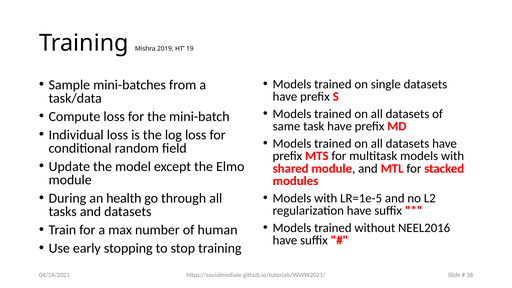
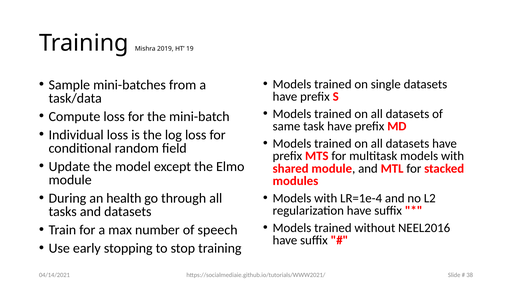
LR=1e-5: LR=1e-5 -> LR=1e-4 (361, 198)
human: human -> speech (218, 230)
